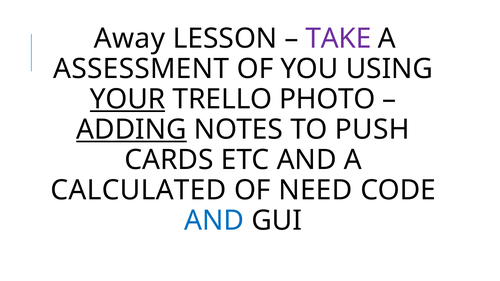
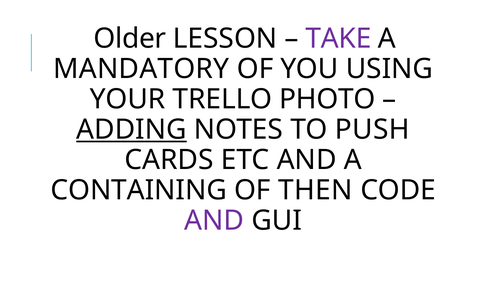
Away: Away -> Older (130, 39)
ASSESSMENT: ASSESSMENT -> MANDATORY (141, 69)
YOUR underline: present -> none (128, 99)
CALCULATED: CALCULATED -> CONTAINING (139, 190)
NEED: NEED -> THEN (315, 190)
AND colour: blue -> purple (214, 221)
